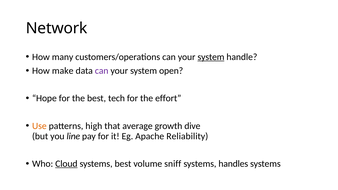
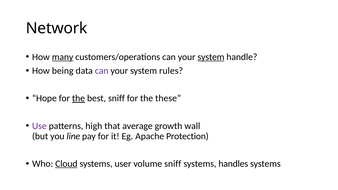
many underline: none -> present (63, 57)
make: make -> being (63, 71)
open: open -> rules (171, 71)
the underline: none -> present (78, 98)
best tech: tech -> sniff (116, 98)
effort: effort -> these (168, 98)
Use colour: orange -> purple (39, 126)
dive: dive -> wall (192, 126)
Reliability: Reliability -> Protection (187, 136)
systems best: best -> user (123, 164)
